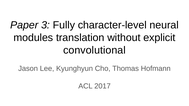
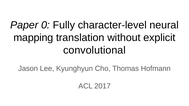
3: 3 -> 0 (46, 25)
modules: modules -> mapping (33, 38)
